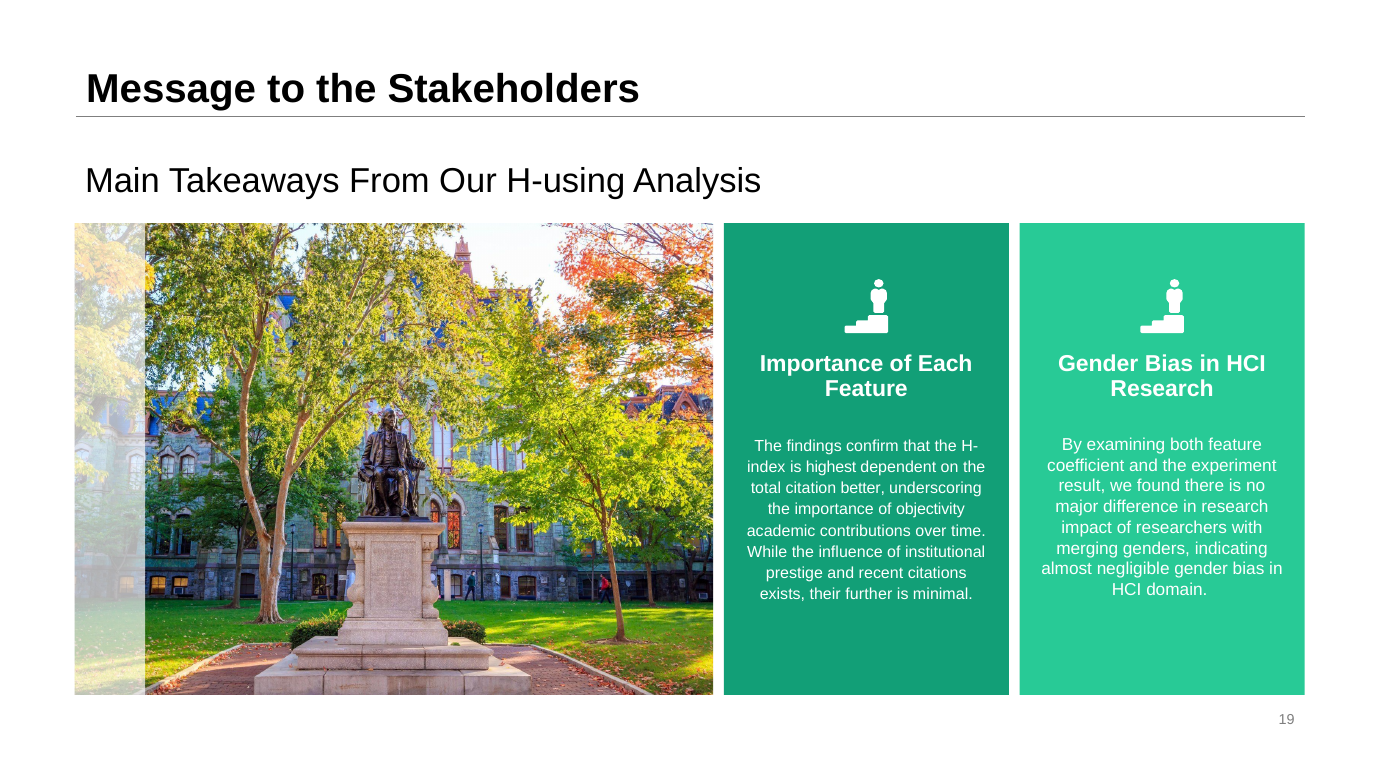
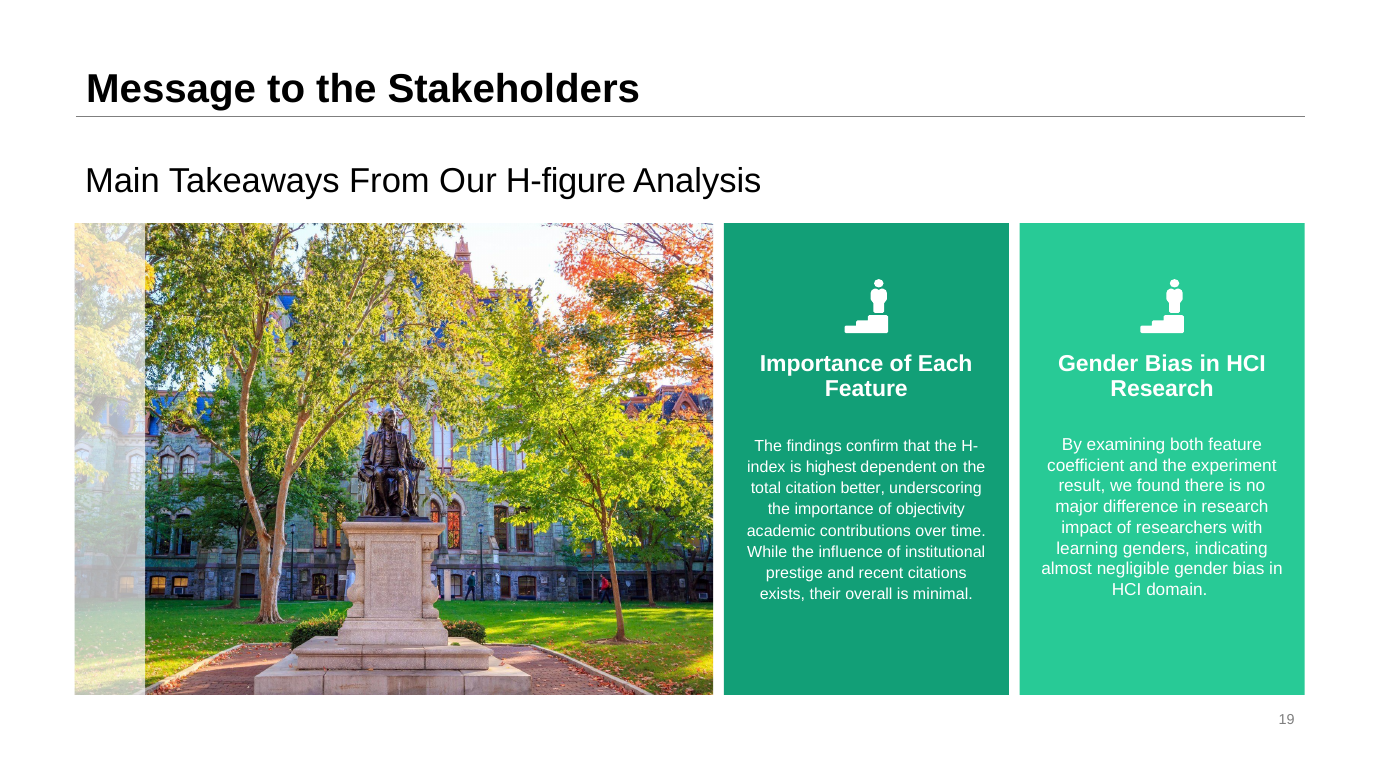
H-using: H-using -> H-figure (566, 181)
merging: merging -> learning (1087, 548)
further: further -> overall (869, 594)
